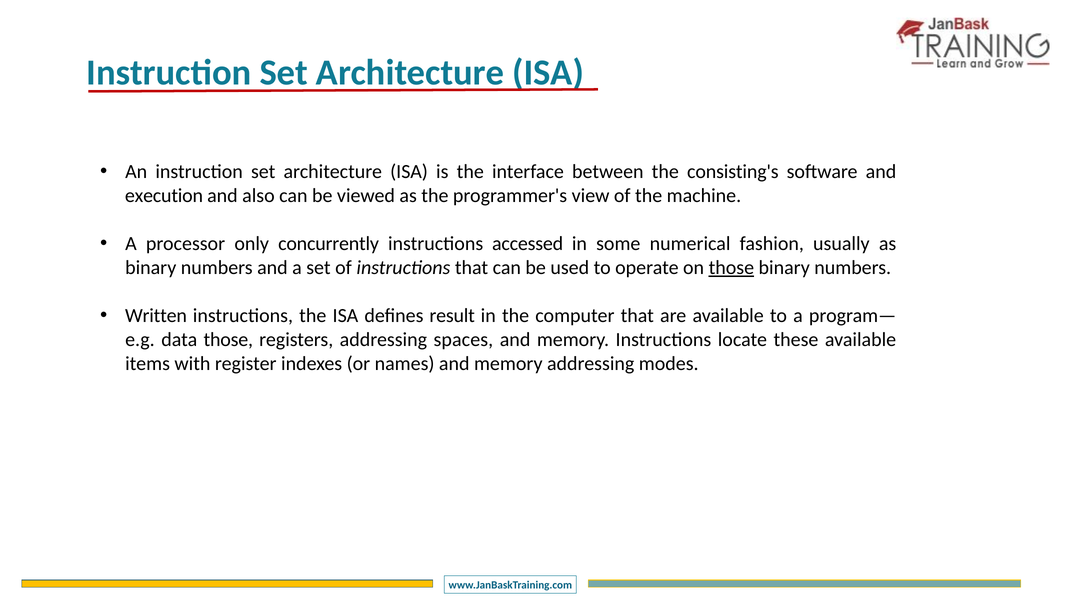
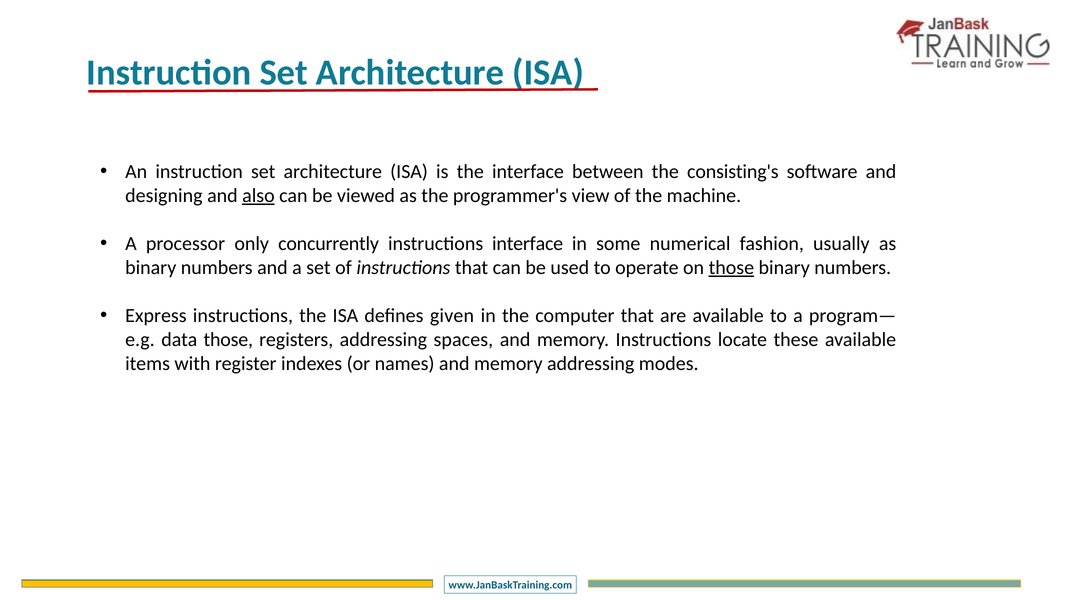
execution: execution -> designing (164, 196)
also underline: none -> present (258, 196)
instructions accessed: accessed -> interface (528, 243)
Written: Written -> Express (156, 315)
result: result -> given (452, 315)
